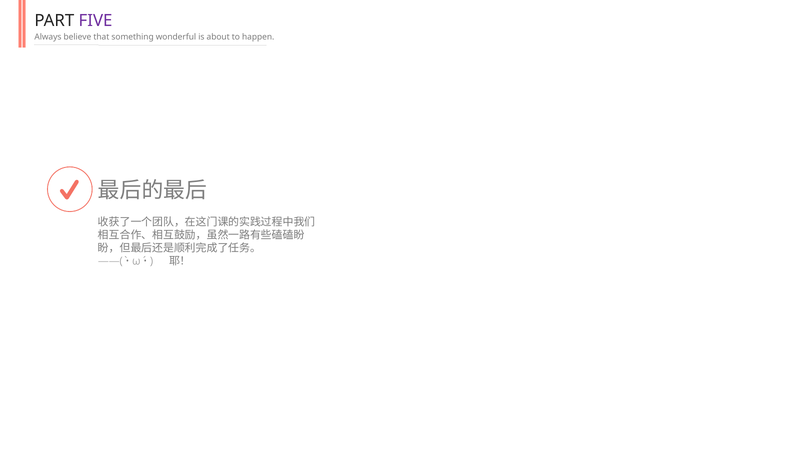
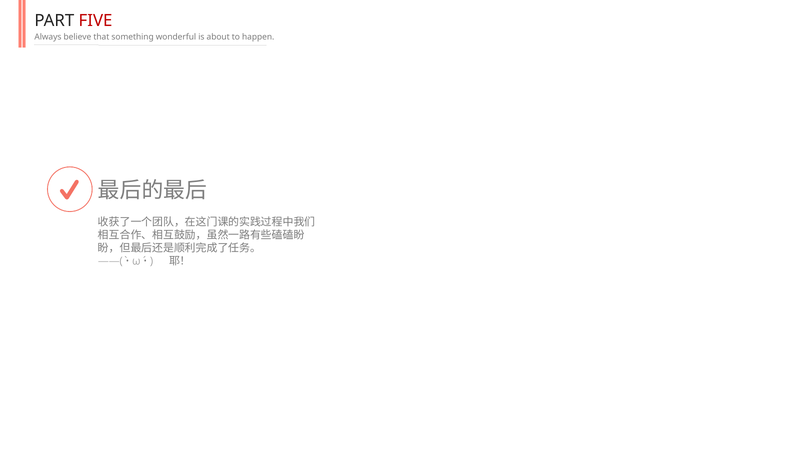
FIVE colour: purple -> red (96, 21)
